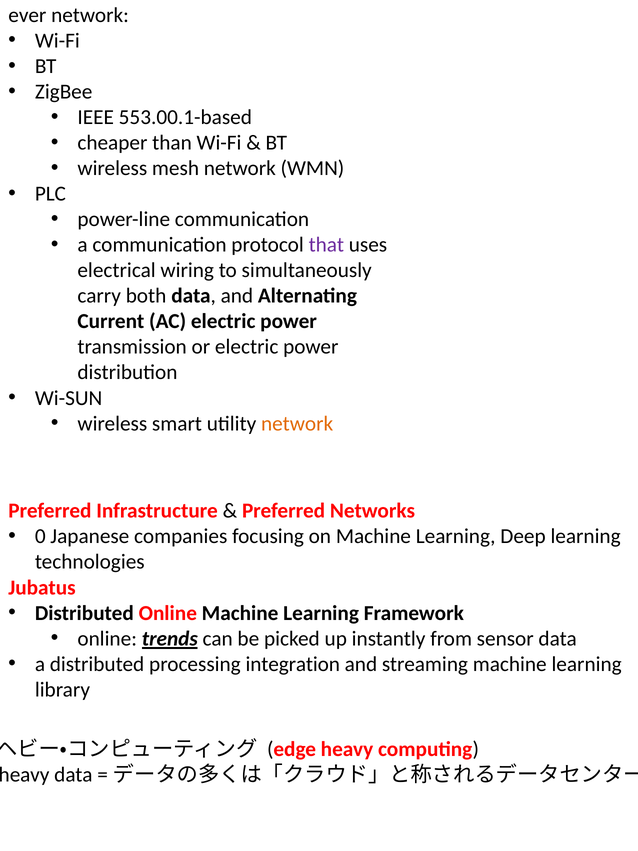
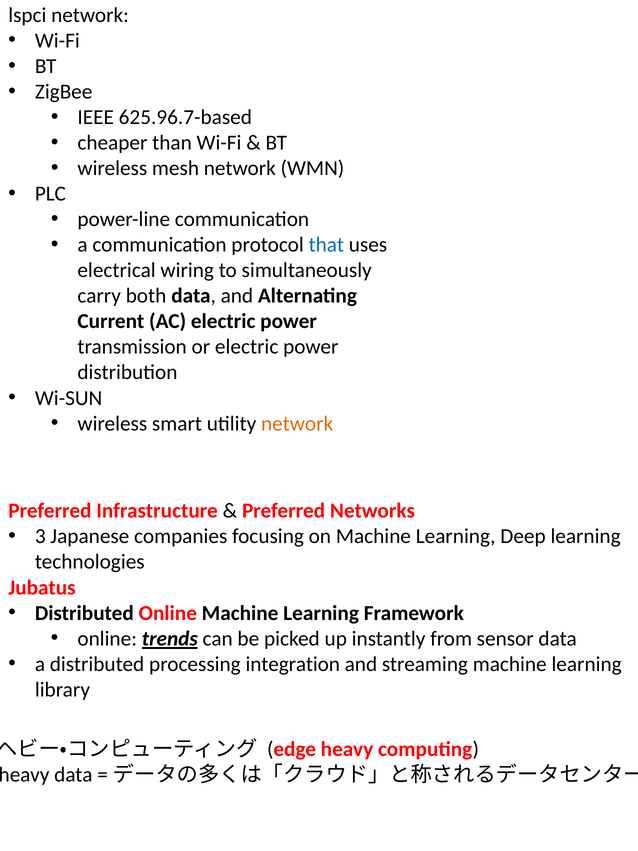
ever: ever -> lspci (27, 15)
553.00.1-based: 553.00.1-based -> 625.96.7-based (185, 117)
that colour: purple -> blue (326, 245)
0: 0 -> 3 (40, 536)
